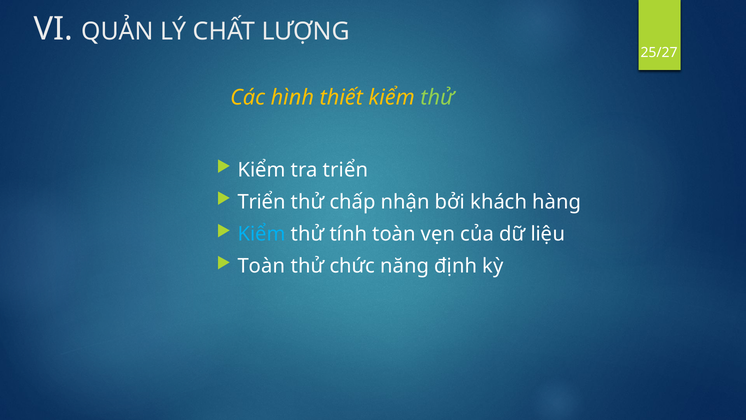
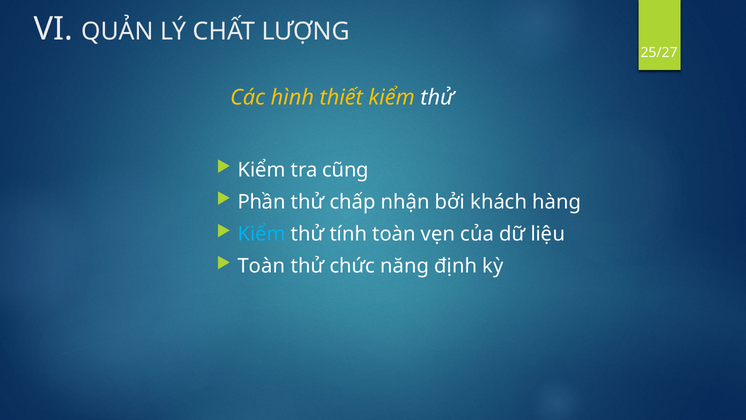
thử colour: light green -> white (437, 97)
tra triển: triển -> cũng (346, 170)
Triển: Triển -> Phần (262, 202)
